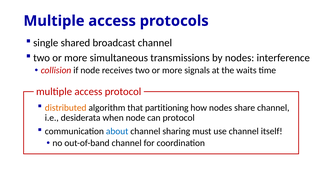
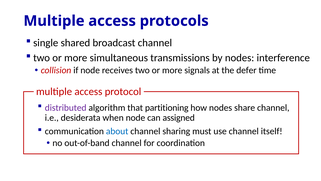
waits: waits -> defer (246, 70)
distributed colour: orange -> purple (66, 107)
can protocol: protocol -> assigned (179, 118)
